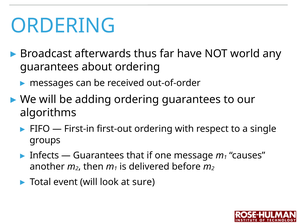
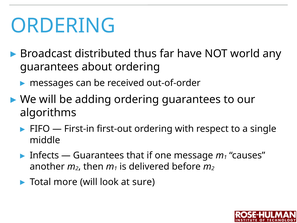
afterwards: afterwards -> distributed (103, 54)
groups: groups -> middle (45, 140)
event: event -> more (65, 182)
